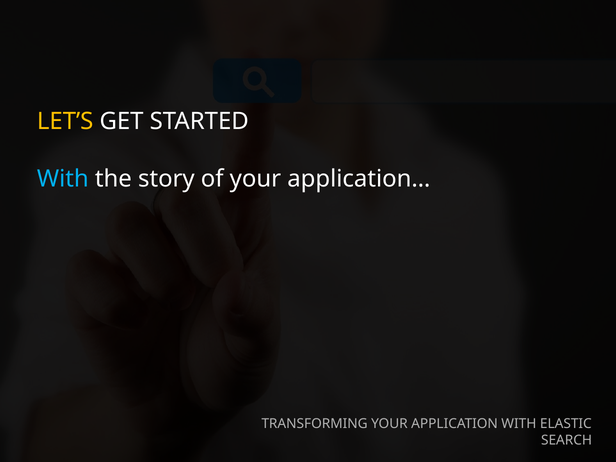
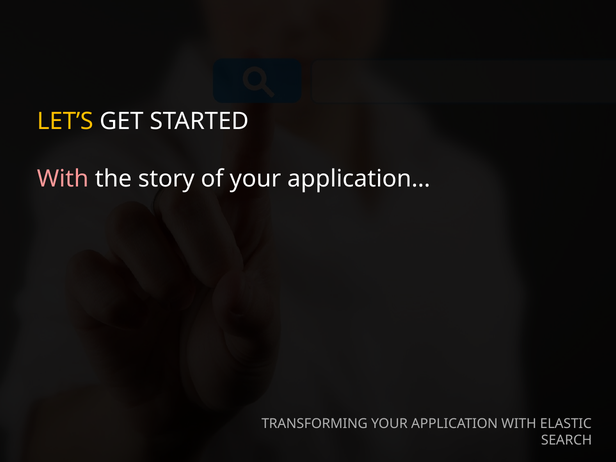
With colour: light blue -> pink (63, 179)
